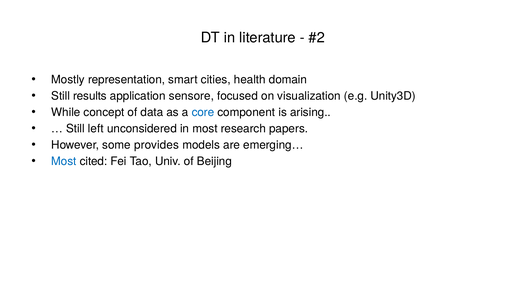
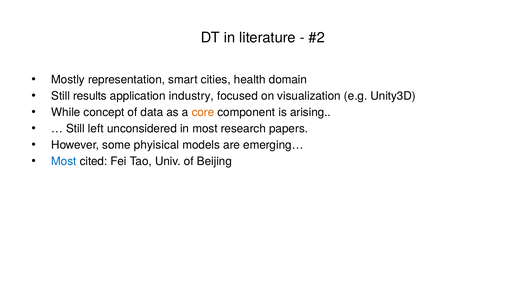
sensore: sensore -> industry (191, 96)
core colour: blue -> orange (203, 112)
provides: provides -> phyisical (157, 145)
